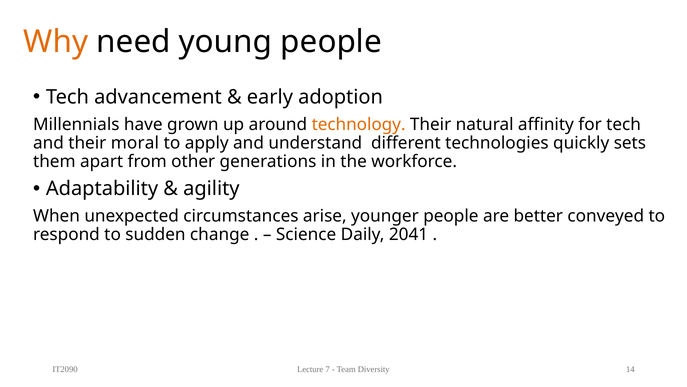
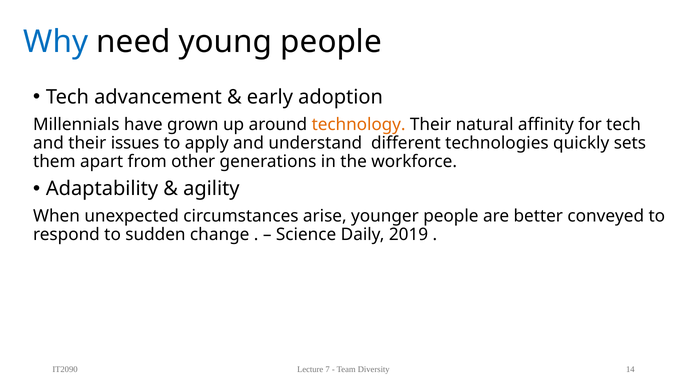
Why colour: orange -> blue (56, 42)
moral: moral -> issues (135, 143)
2041: 2041 -> 2019 (409, 234)
